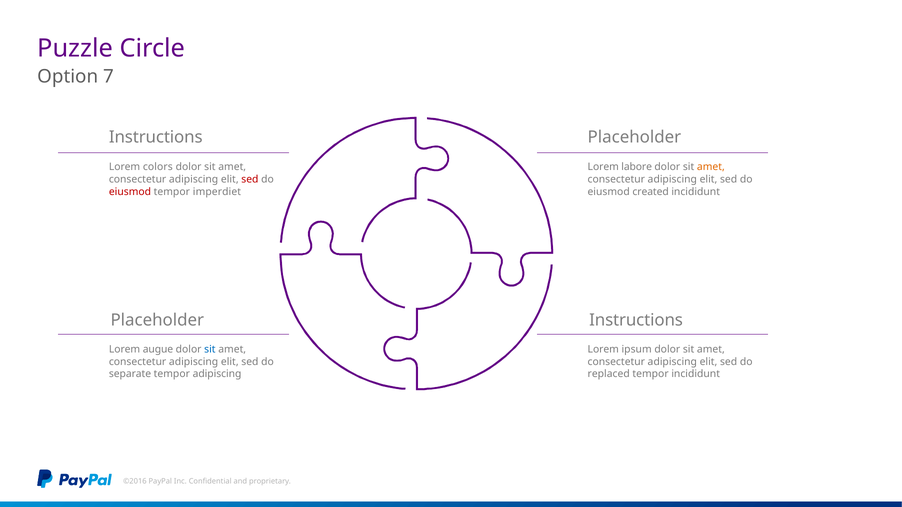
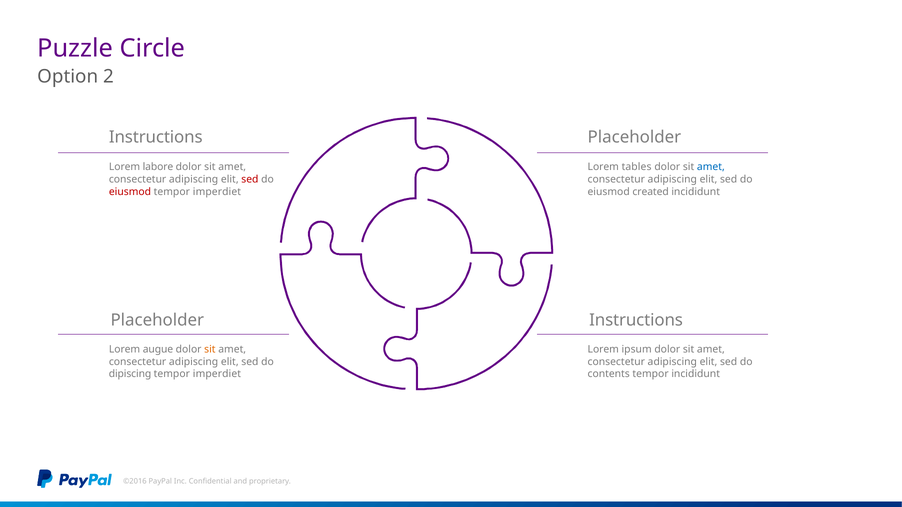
7: 7 -> 2 (108, 76)
colors: colors -> labore (158, 167)
labore: labore -> tables (637, 167)
amet colour: orange -> blue (711, 167)
sit colour: blue -> orange (210, 350)
separate: separate -> dipiscing (130, 374)
adipiscing: adipiscing -> imperdiet (217, 374)
replaced: replaced -> contents (609, 374)
